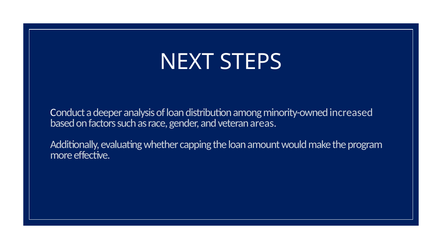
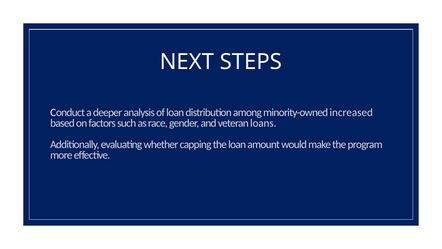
areas: areas -> loans (263, 123)
